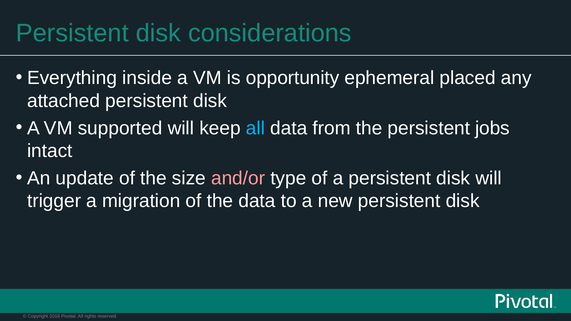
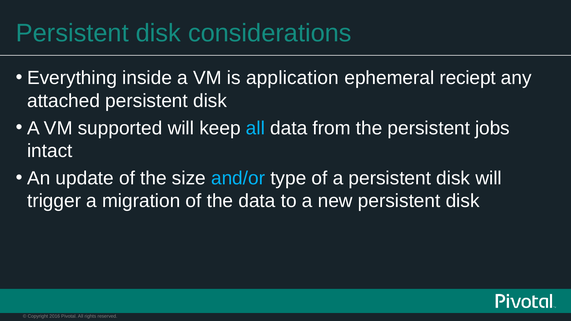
opportunity: opportunity -> application (292, 78)
placed: placed -> reciept (468, 78)
and/or colour: pink -> light blue (238, 178)
